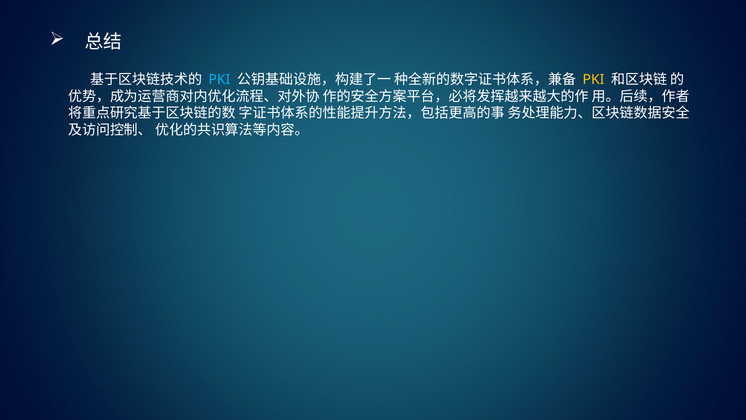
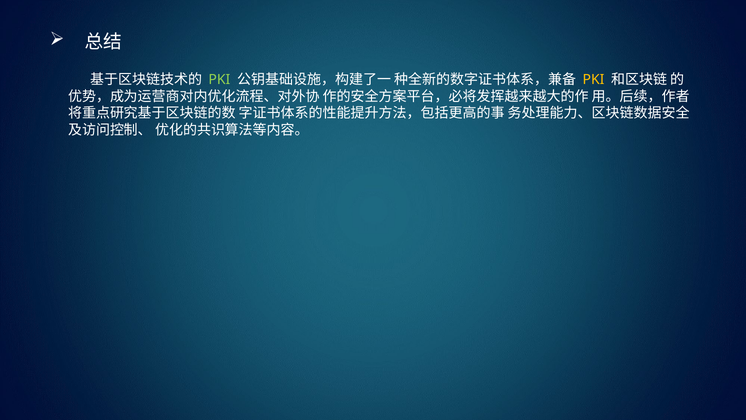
PKI colour: light blue -> light green (219, 80)
